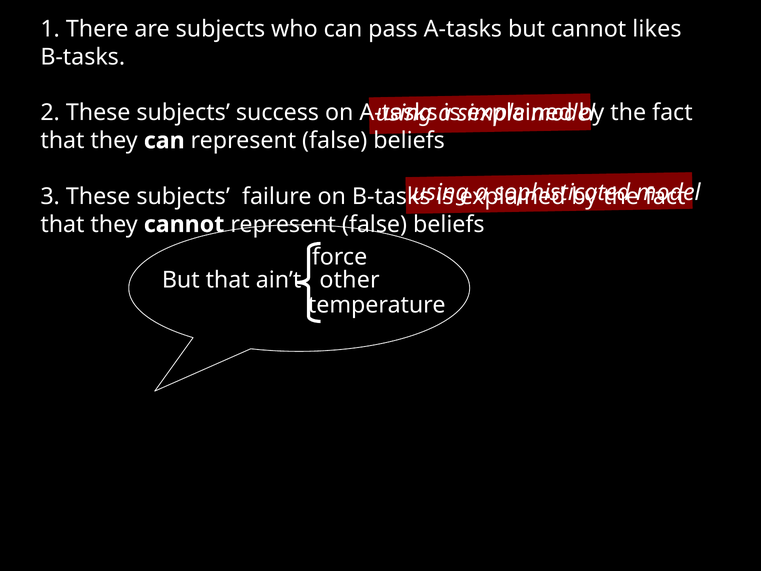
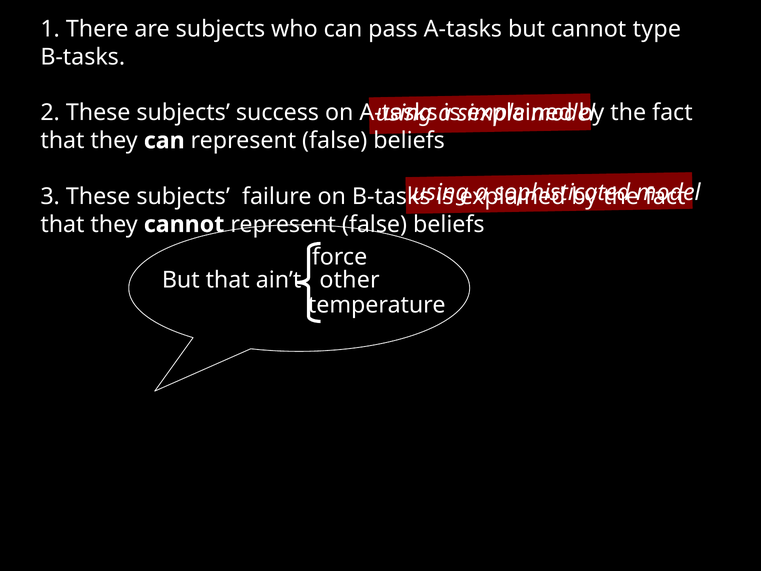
likes: likes -> type (657, 29)
